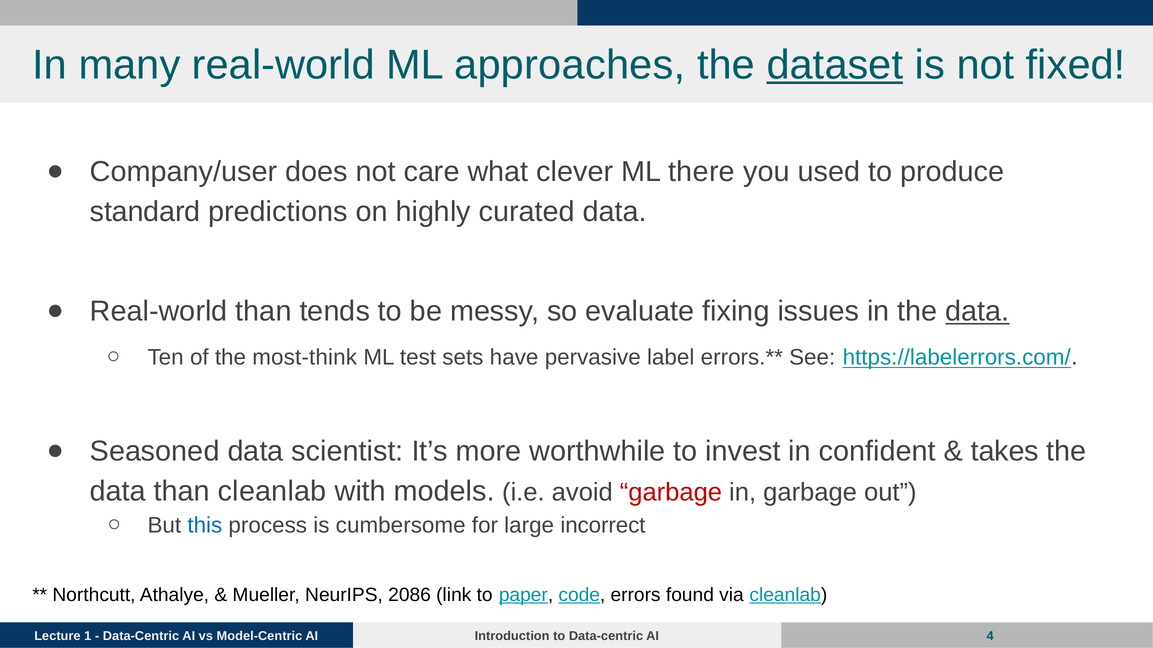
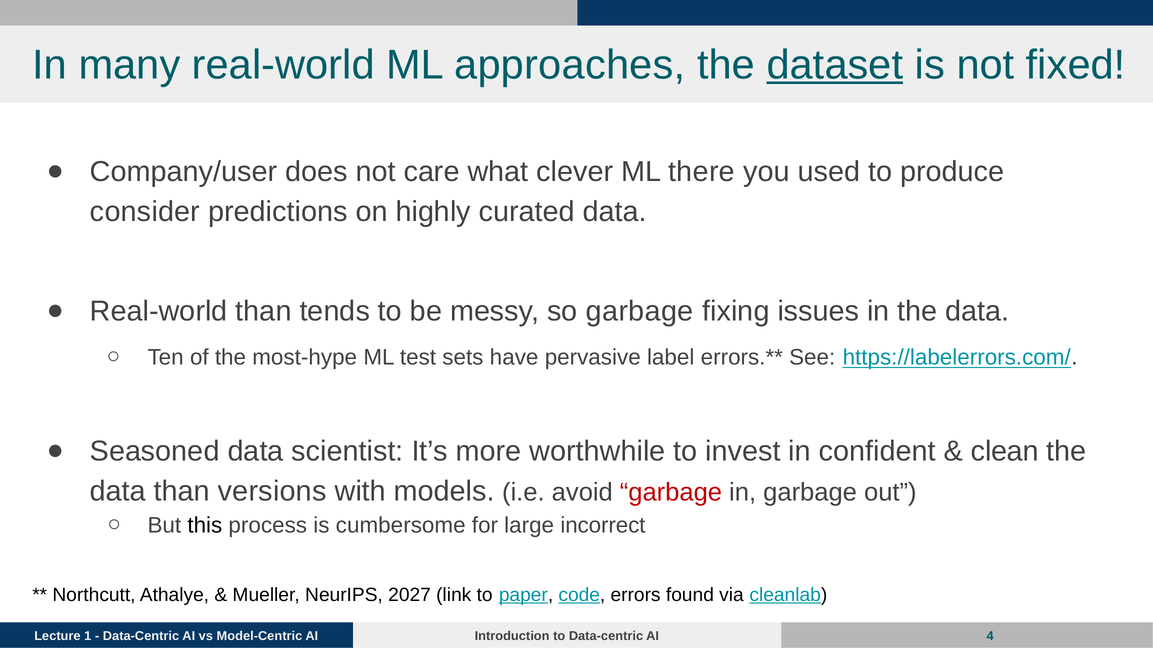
standard: standard -> consider (145, 212)
so evaluate: evaluate -> garbage (640, 312)
data underline: present -> none (977, 312)
most-think: most-think -> most-hype (305, 358)
takes: takes -> clean (1005, 452)
than cleanlab: cleanlab -> versions (272, 491)
this colour: blue -> black (205, 526)
2086: 2086 -> 2027 (410, 595)
